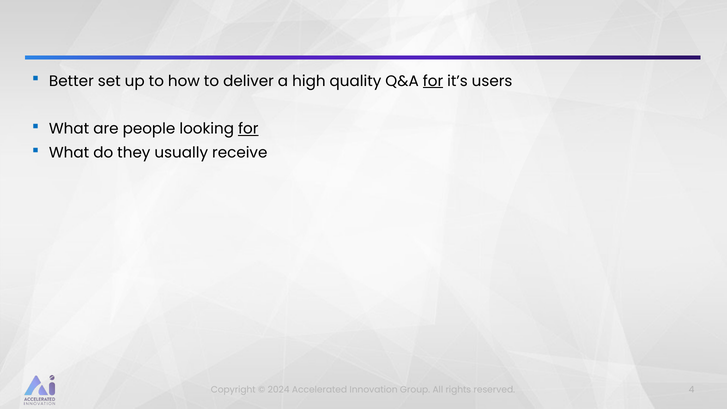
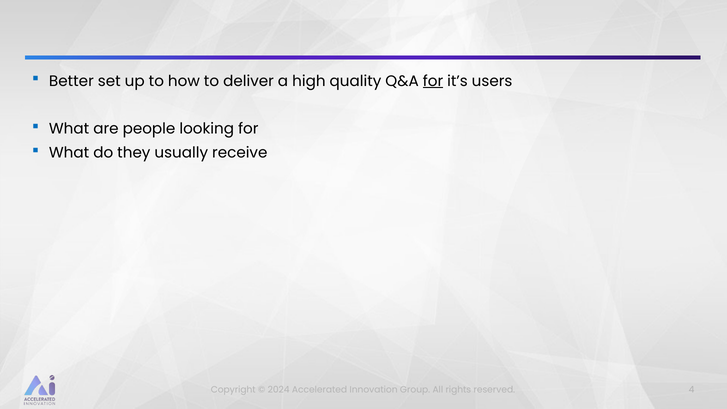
for underline: present -> none (248, 129)
